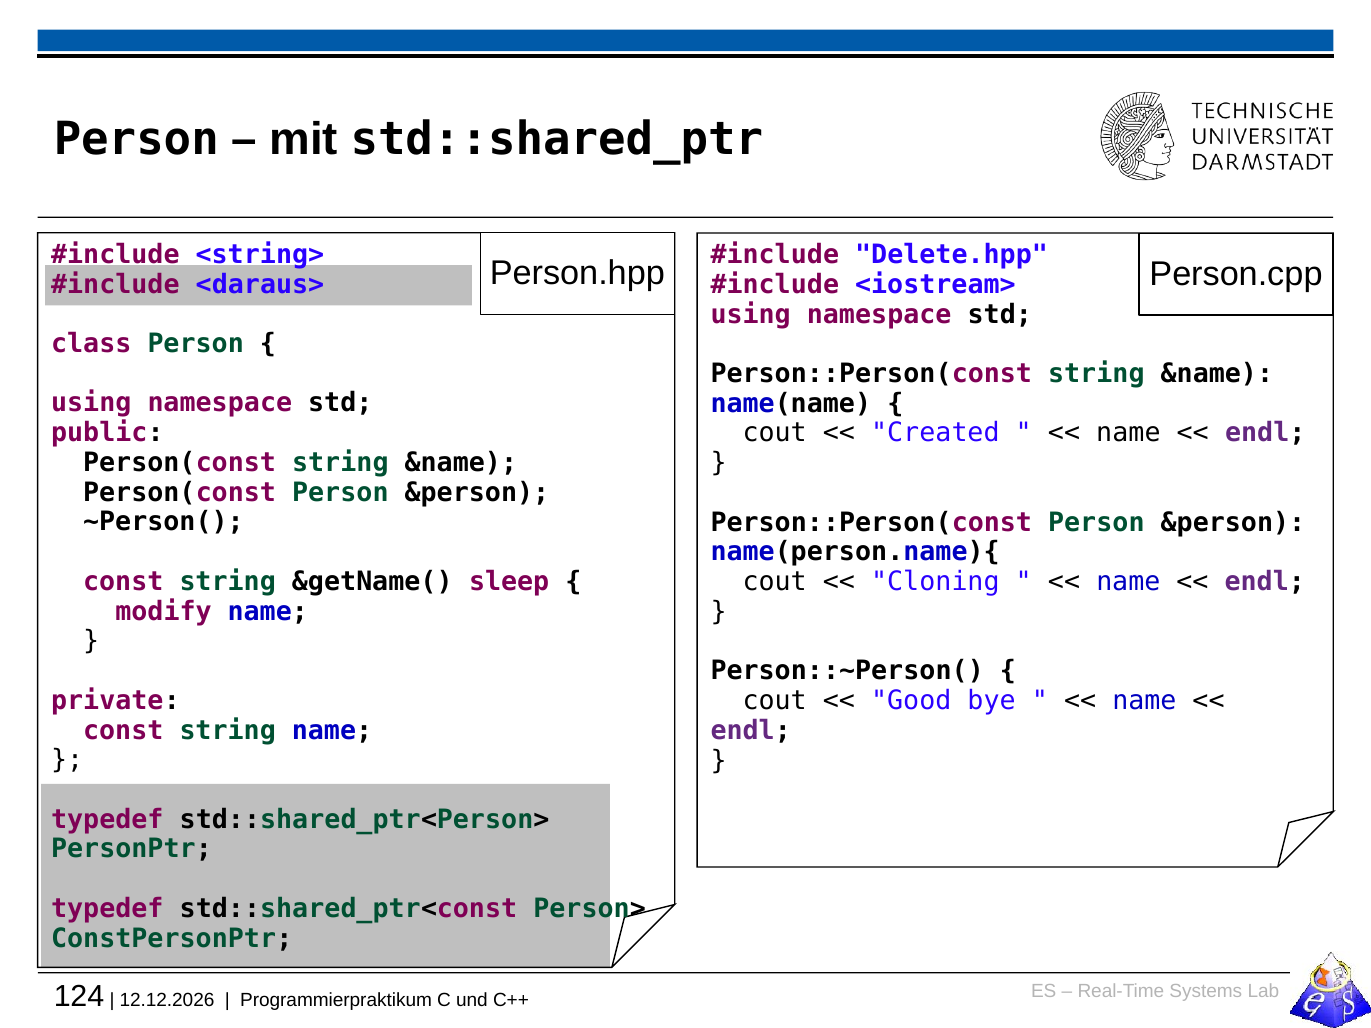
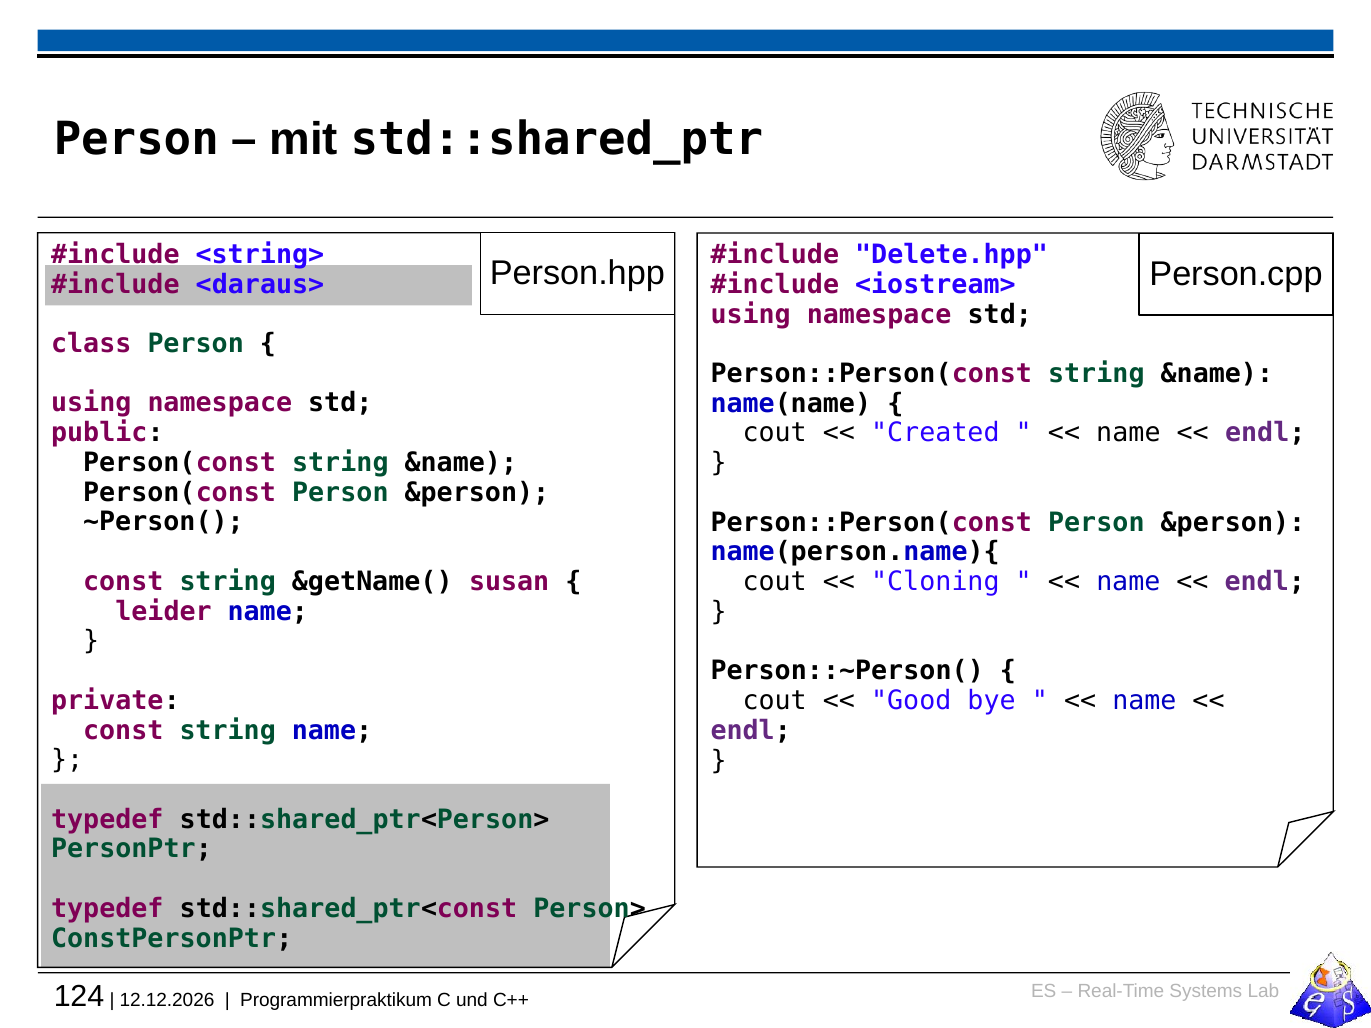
sleep: sleep -> susan (509, 582)
modify: modify -> leider (164, 611)
